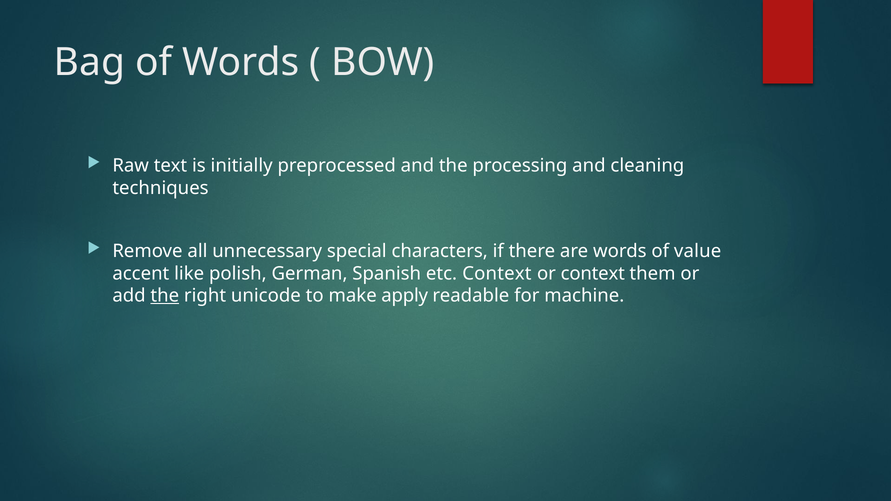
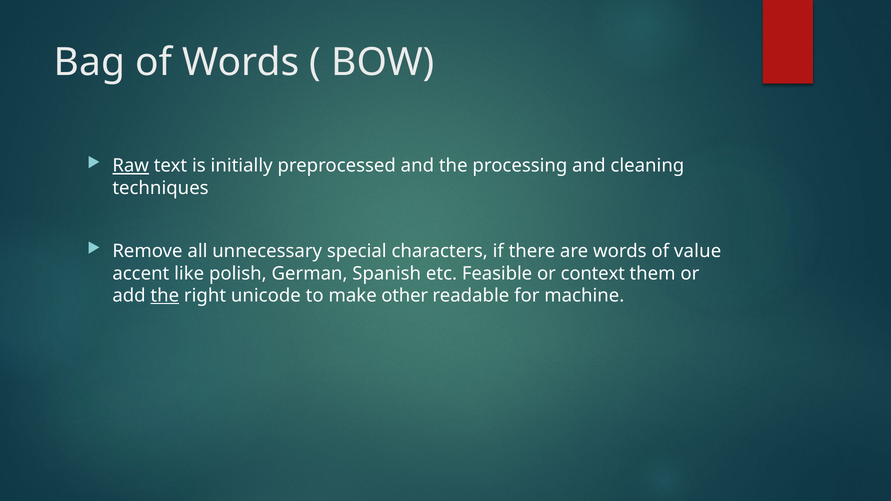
Raw underline: none -> present (131, 166)
etc Context: Context -> Feasible (497, 274)
apply: apply -> other (405, 296)
